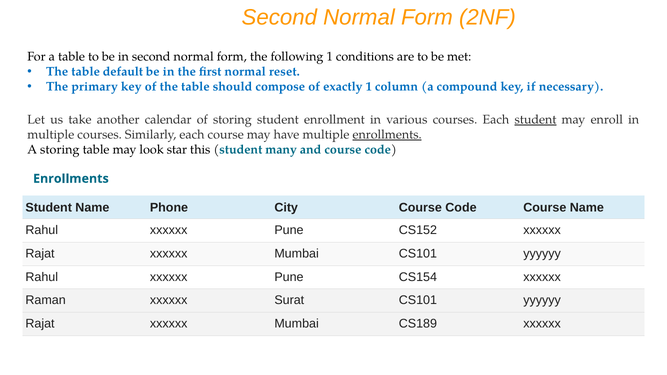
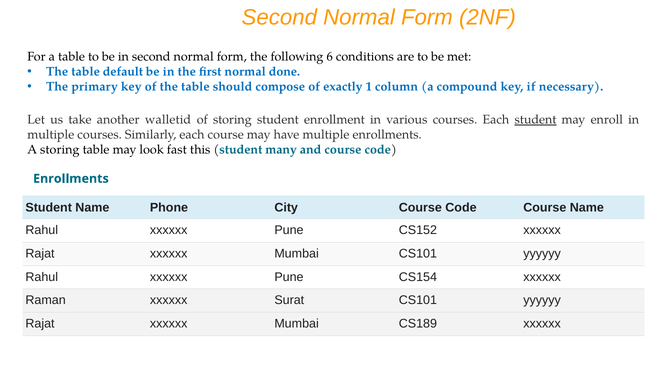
following 1: 1 -> 6 (330, 57)
reset: reset -> done (284, 72)
calendar: calendar -> walletid (168, 120)
enrollments underline: present -> none (387, 135)
star: star -> fast (177, 150)
